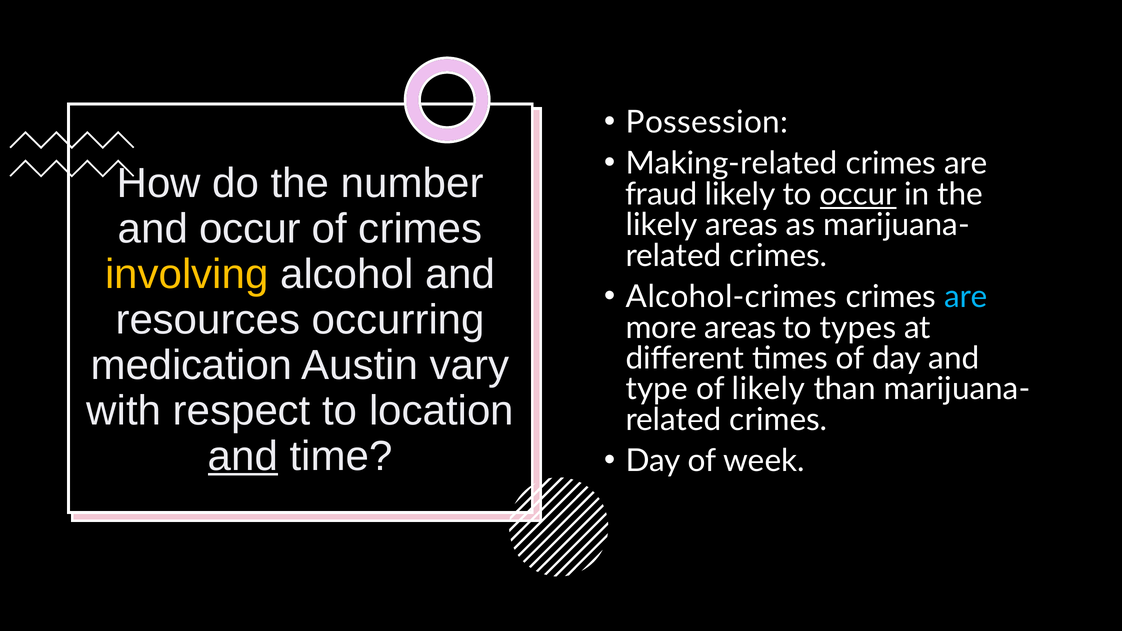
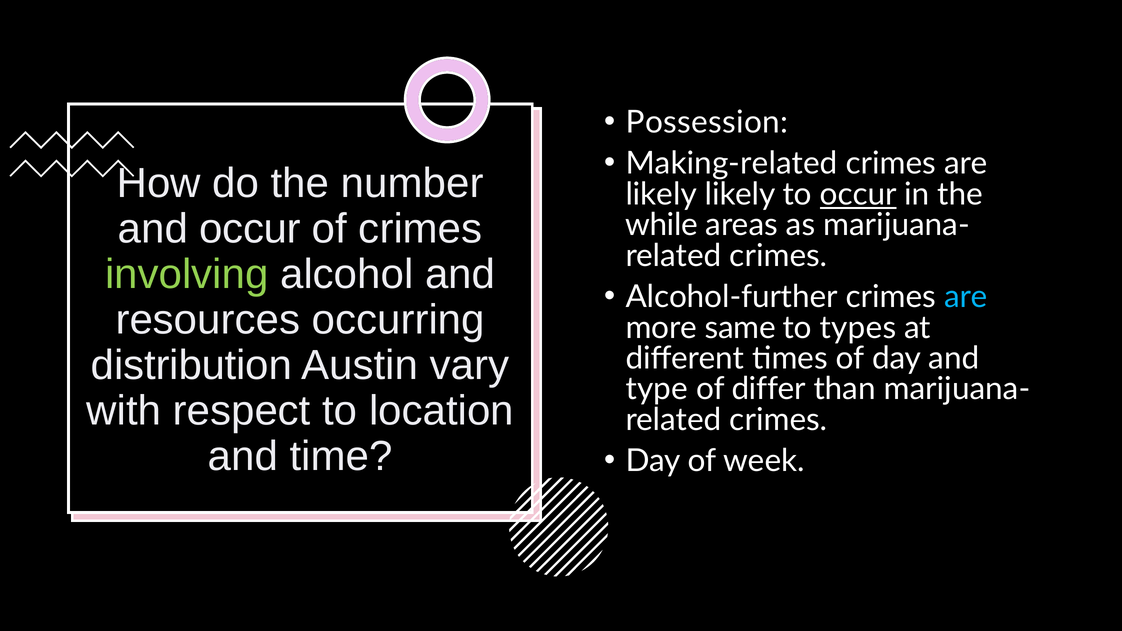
fraud: fraud -> likely (661, 194)
likely: likely -> while (662, 225)
involving colour: yellow -> light green (187, 274)
Alcohol-crimes: Alcohol-crimes -> Alcohol-further (732, 297)
more areas: areas -> same (740, 328)
medication: medication -> distribution (192, 365)
of likely: likely -> differ (769, 389)
and underline: present -> none (243, 456)
